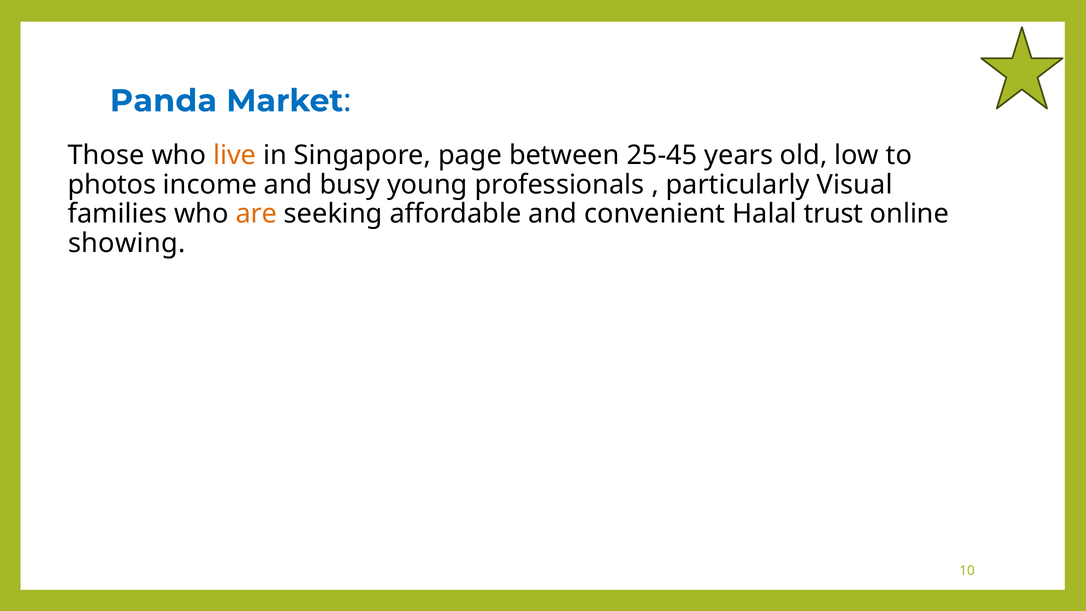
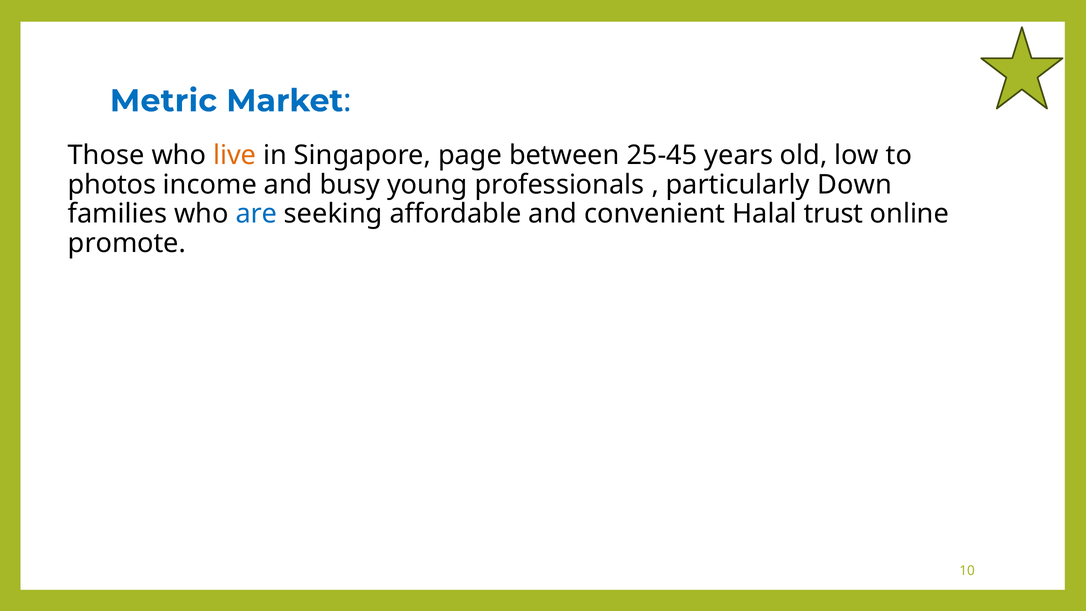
Panda: Panda -> Metric (164, 101)
Visual: Visual -> Down (855, 185)
are colour: orange -> blue (256, 214)
showing: showing -> promote (127, 243)
